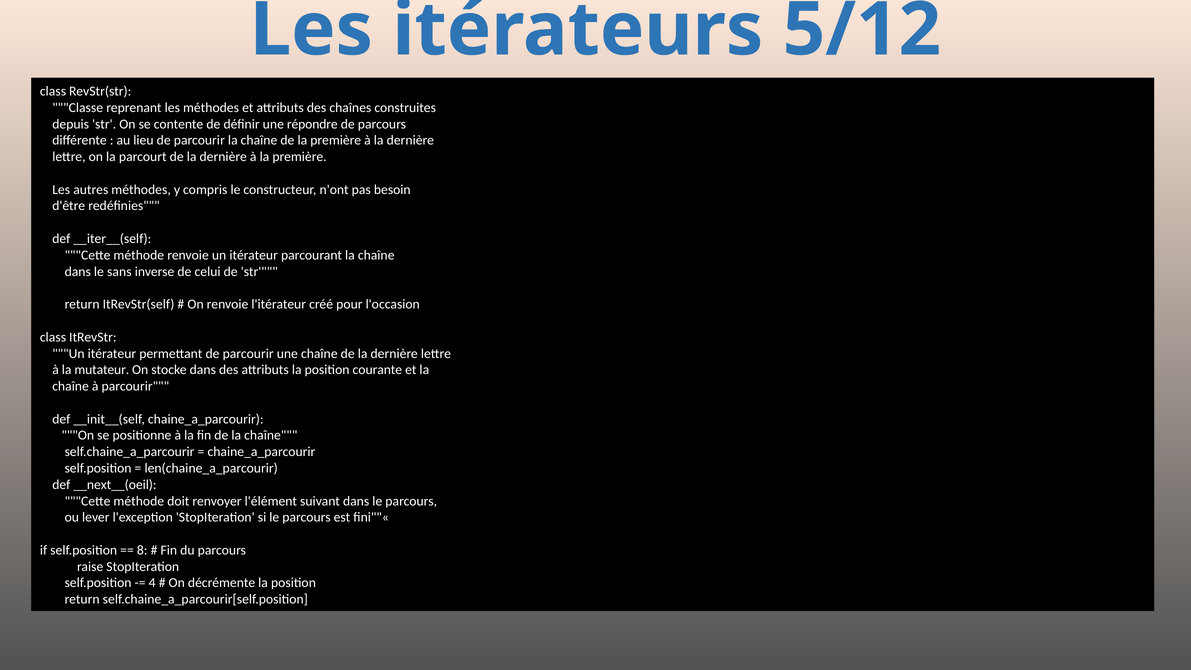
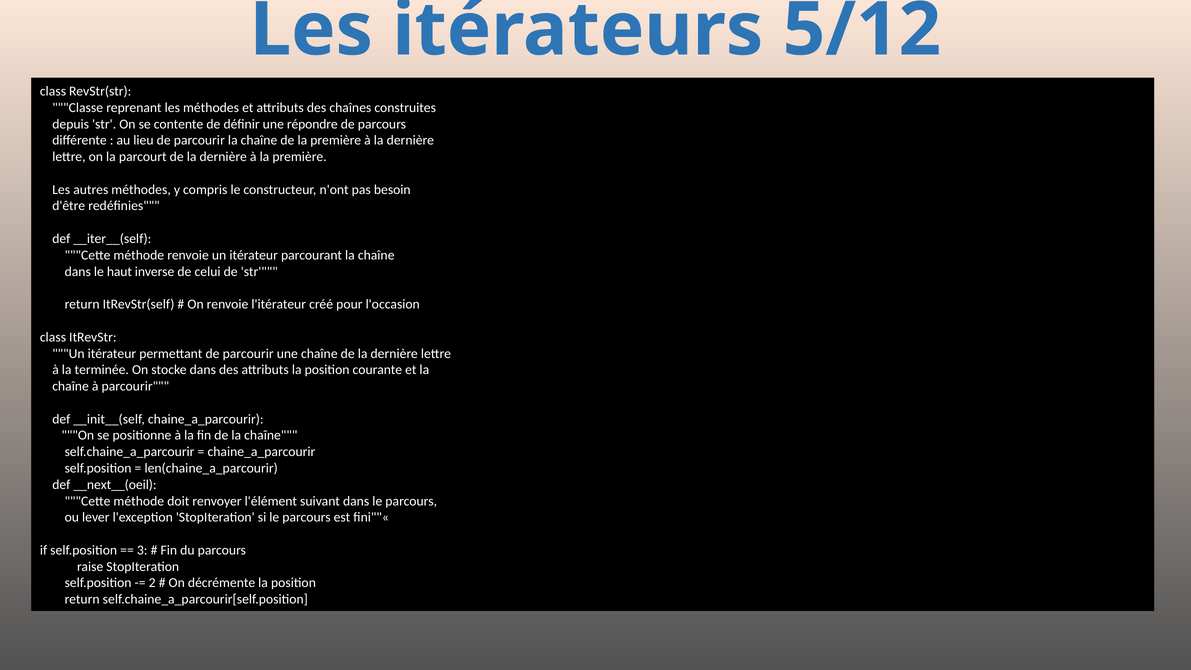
sans: sans -> haut (119, 272)
mutateur: mutateur -> terminée (102, 370)
8: 8 -> 3 (142, 550)
4: 4 -> 2 (152, 583)
